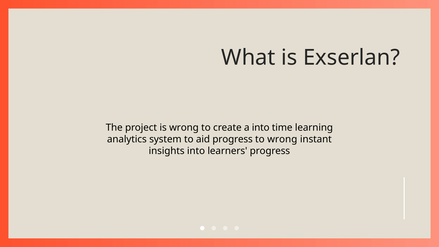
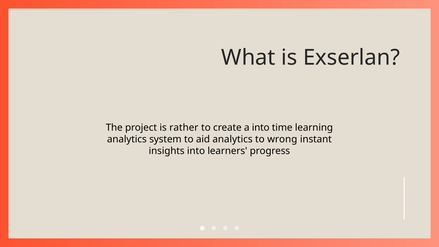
is wrong: wrong -> rather (184, 127)
aid progress: progress -> analytics (233, 139)
